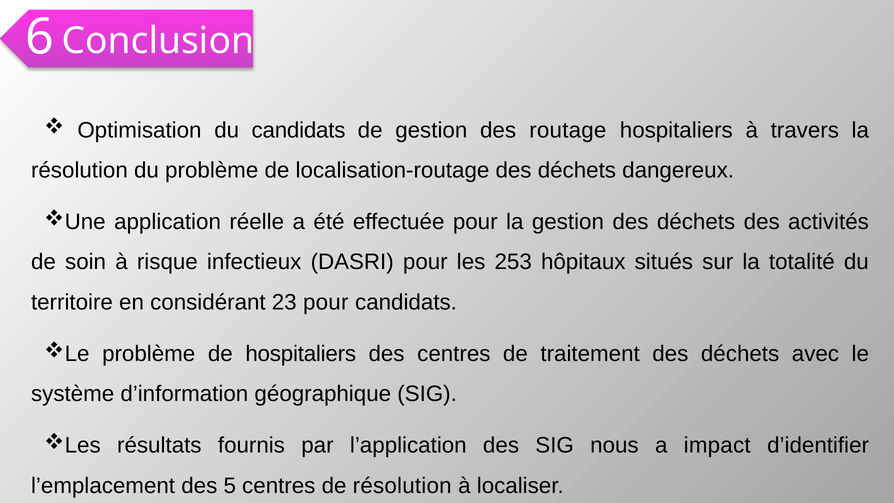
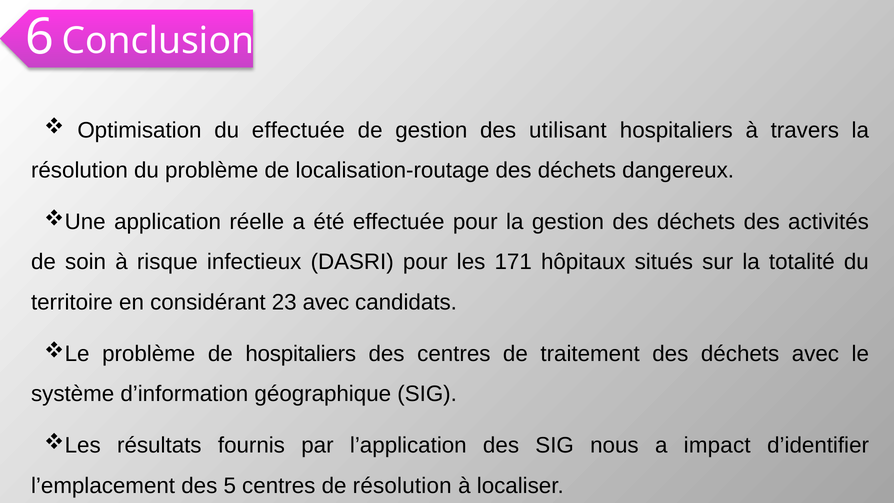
du candidats: candidats -> effectuée (298, 130)
routage: routage -> utilisant (568, 130)
253: 253 -> 171 (513, 262)
23 pour: pour -> avec (326, 302)
